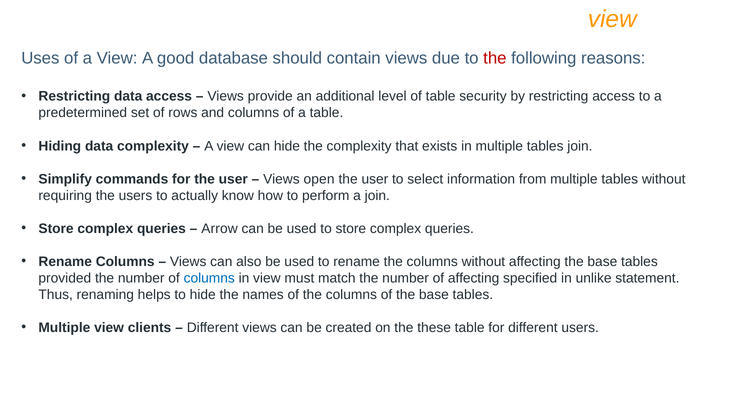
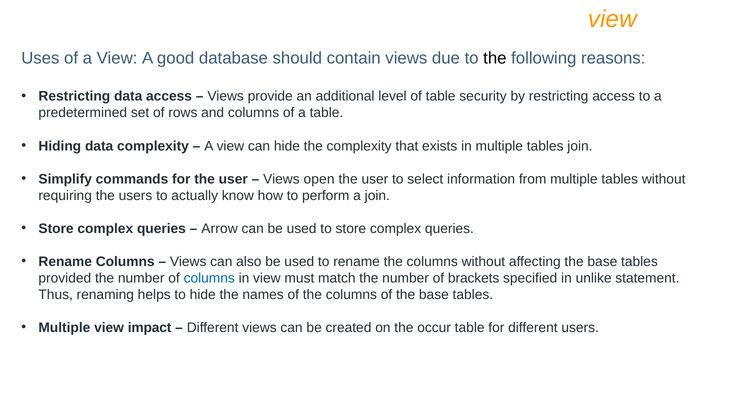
the colour: red -> black (495, 58)
of affecting: affecting -> brackets (474, 278)
clients: clients -> impact (150, 328)
these: these -> occur (434, 328)
